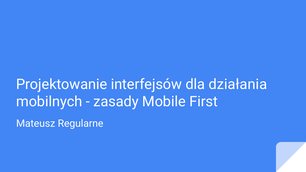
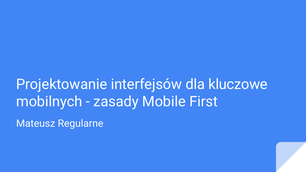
działania: działania -> kluczowe (238, 84)
